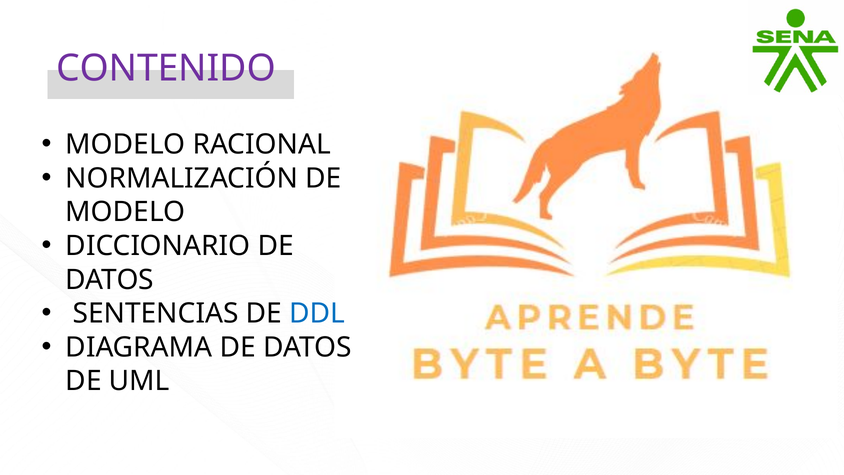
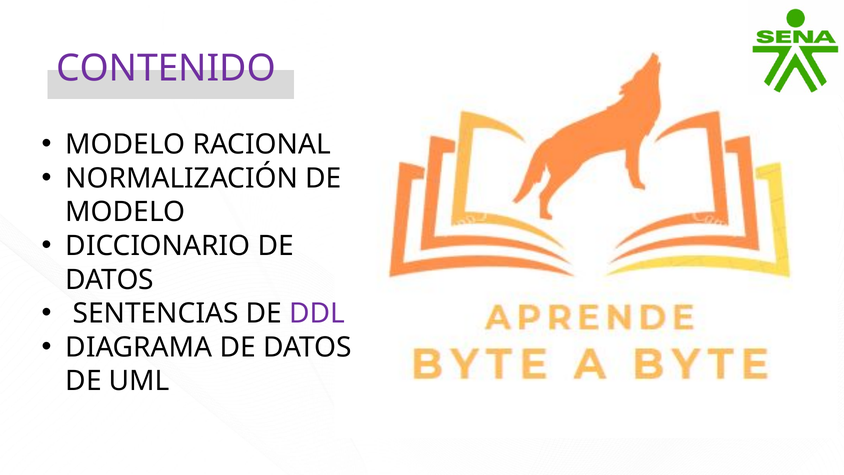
DDL colour: blue -> purple (317, 313)
